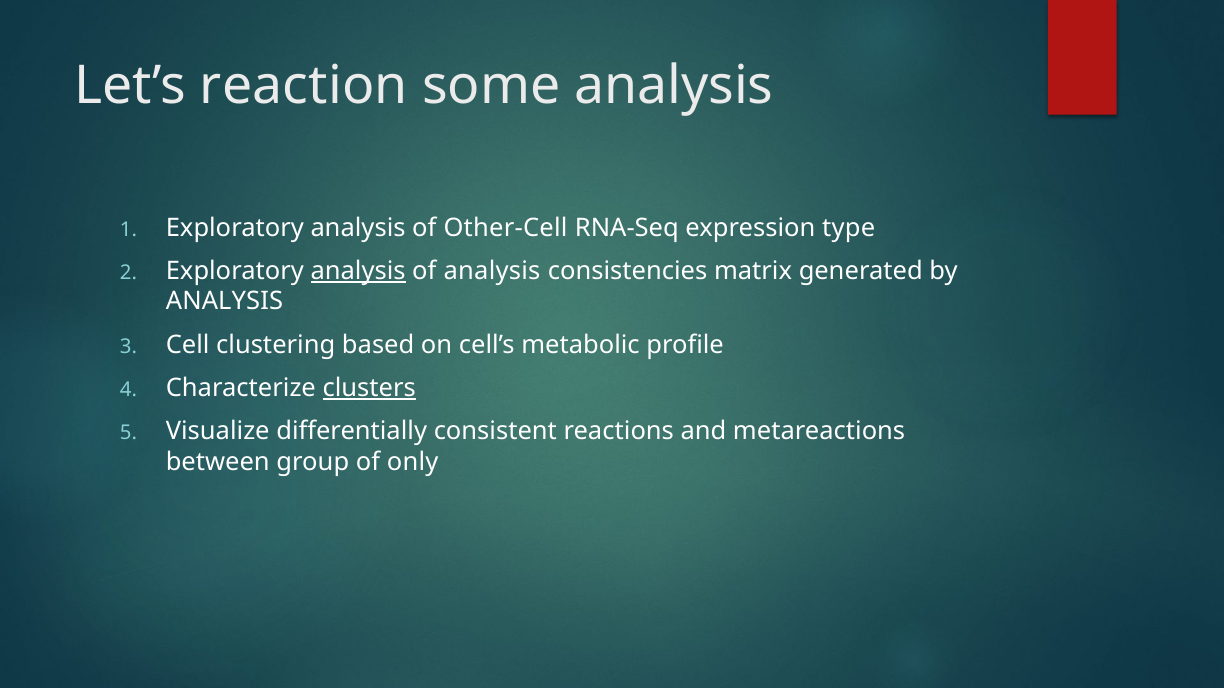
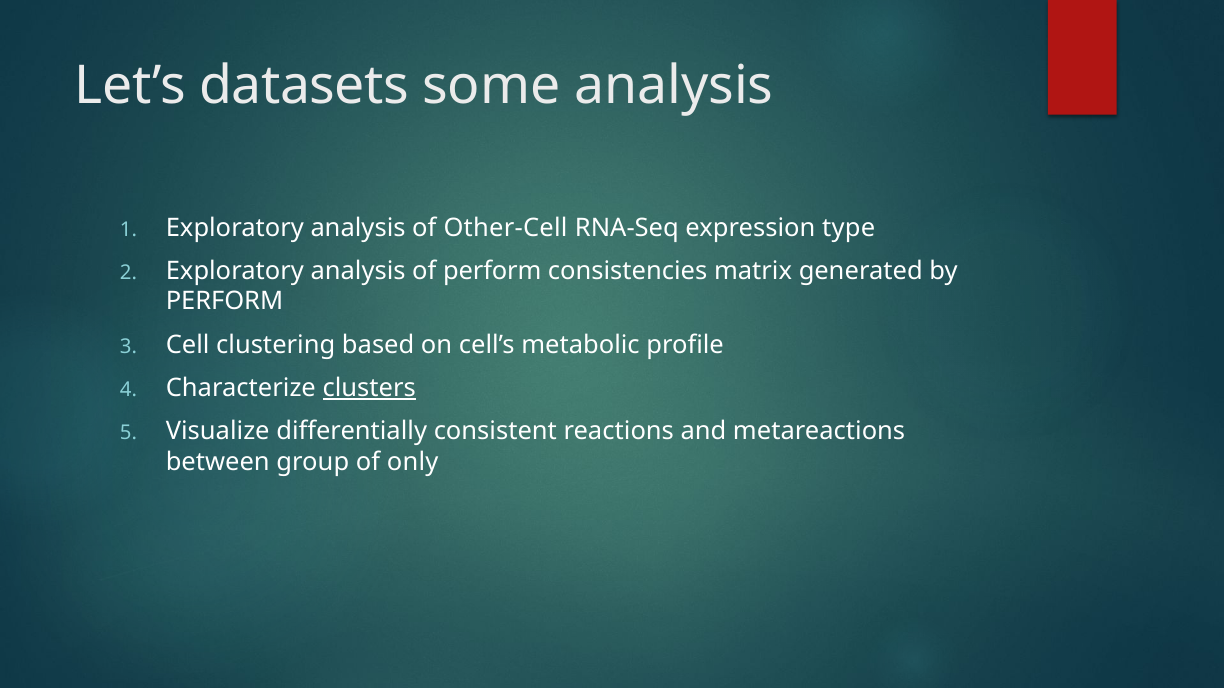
reaction: reaction -> datasets (304, 86)
analysis underline: present -> none (358, 271)
of analysis: analysis -> perform (492, 271)
ANALYSIS: ANALYSIS -> PERFORM (225, 302)
